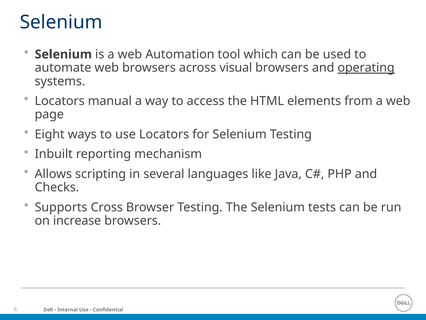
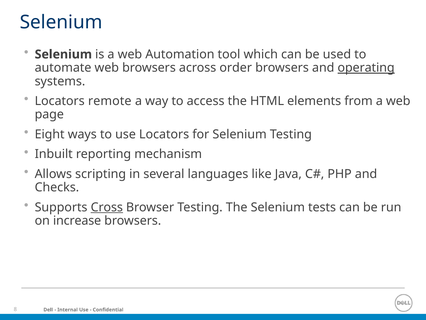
visual: visual -> order (236, 68)
manual: manual -> remote (110, 101)
Cross underline: none -> present (107, 207)
